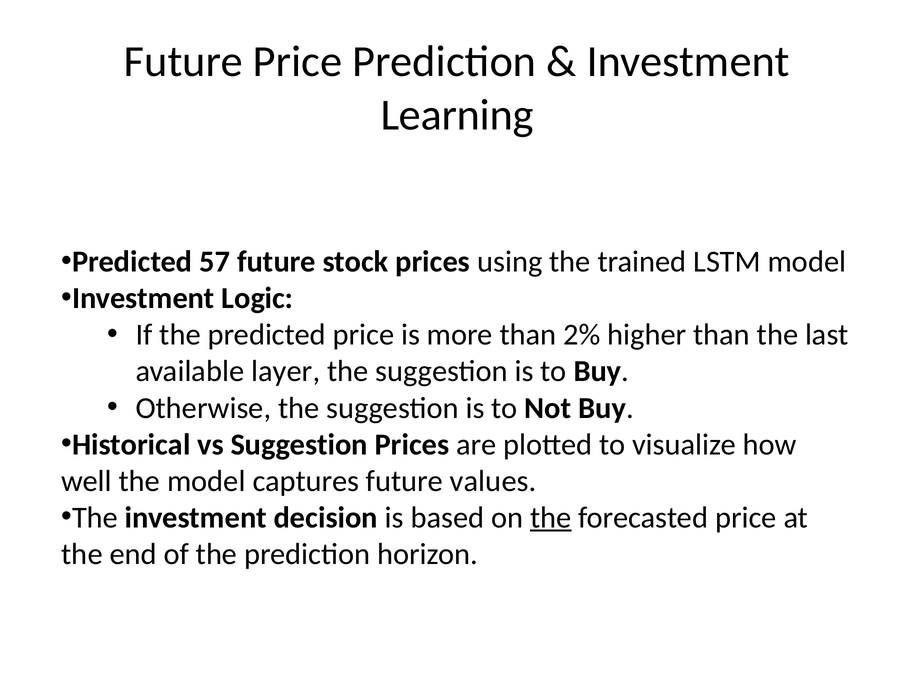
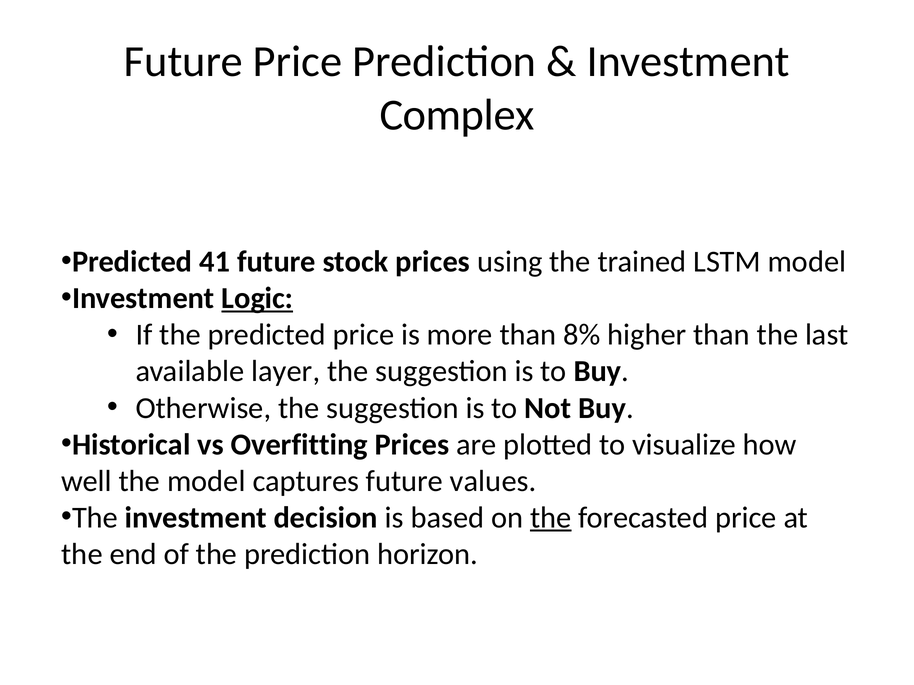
Learning: Learning -> Complex (457, 115)
57: 57 -> 41 (215, 262)
Logic underline: none -> present (257, 299)
2%: 2% -> 8% (582, 335)
vs Suggestion: Suggestion -> Overfitting (299, 445)
